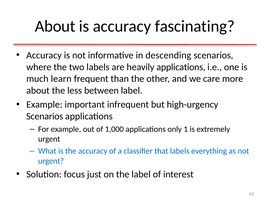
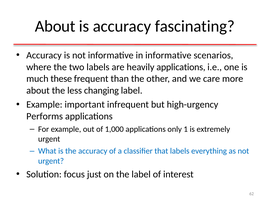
in descending: descending -> informative (168, 55)
learn: learn -> these (61, 79)
between: between -> changing (101, 90)
Scenarios: Scenarios -> Performs (45, 116)
